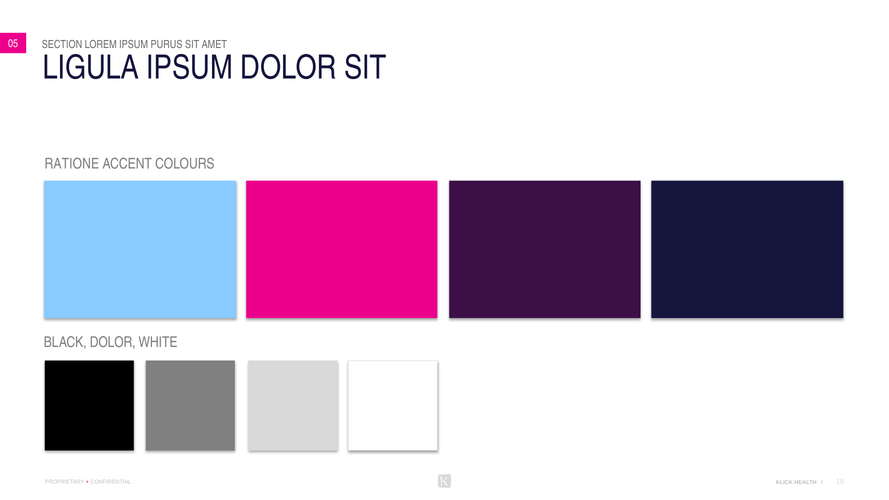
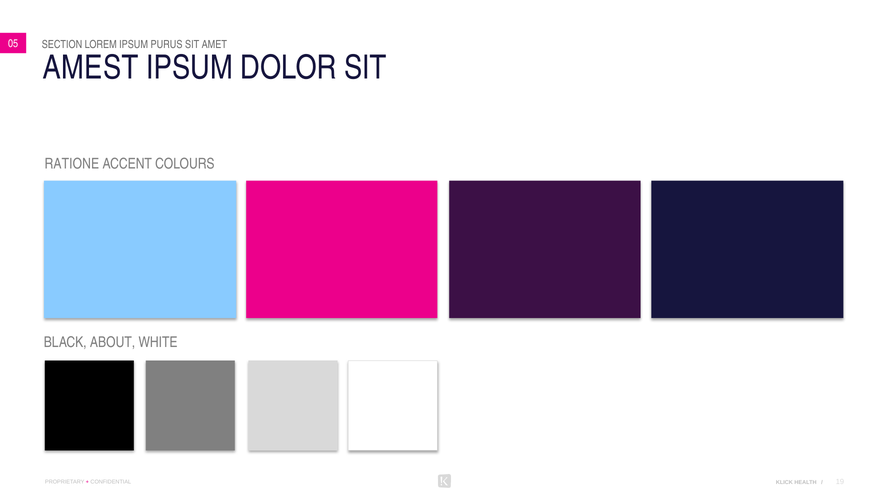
LIGULA: LIGULA -> AMEST (91, 68)
BLACK DOLOR: DOLOR -> ABOUT (113, 342)
